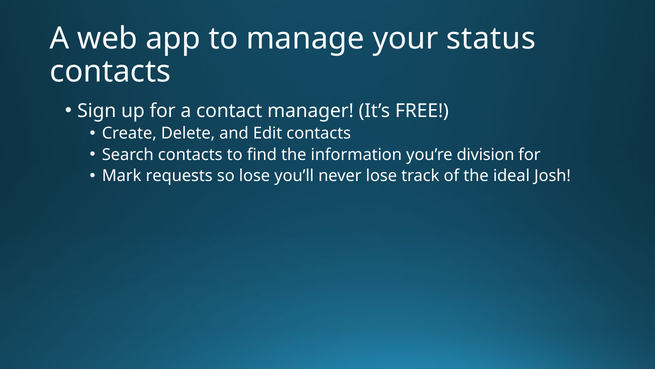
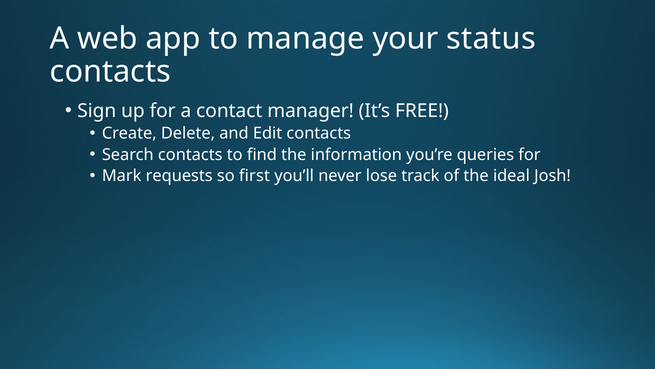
division: division -> queries (485, 154)
so lose: lose -> first (254, 175)
